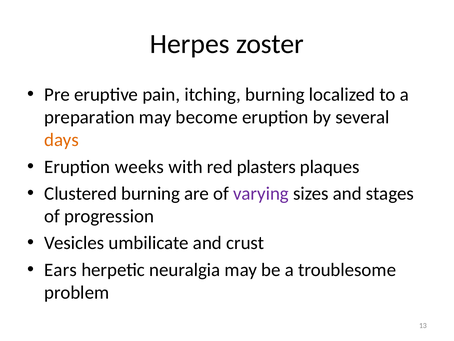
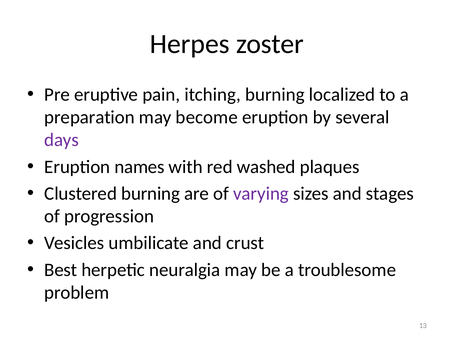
days colour: orange -> purple (62, 140)
weeks: weeks -> names (140, 167)
plasters: plasters -> washed (266, 167)
Ears: Ears -> Best (61, 269)
